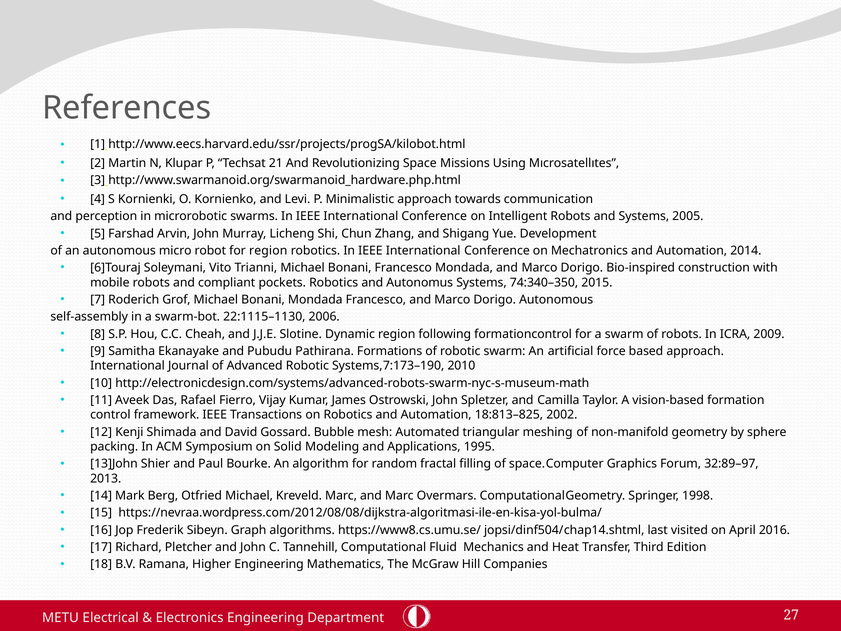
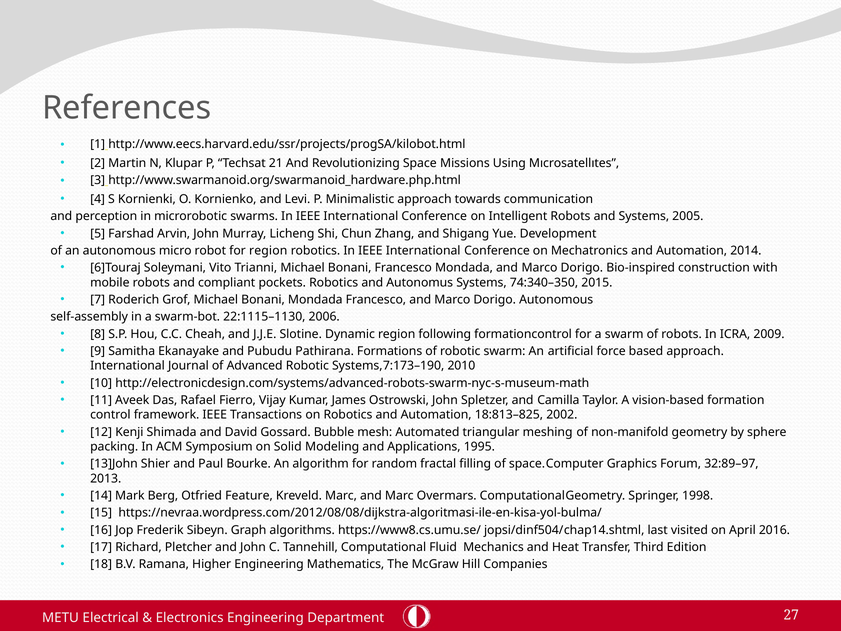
Otfried Michael: Michael -> Feature (249, 496)
